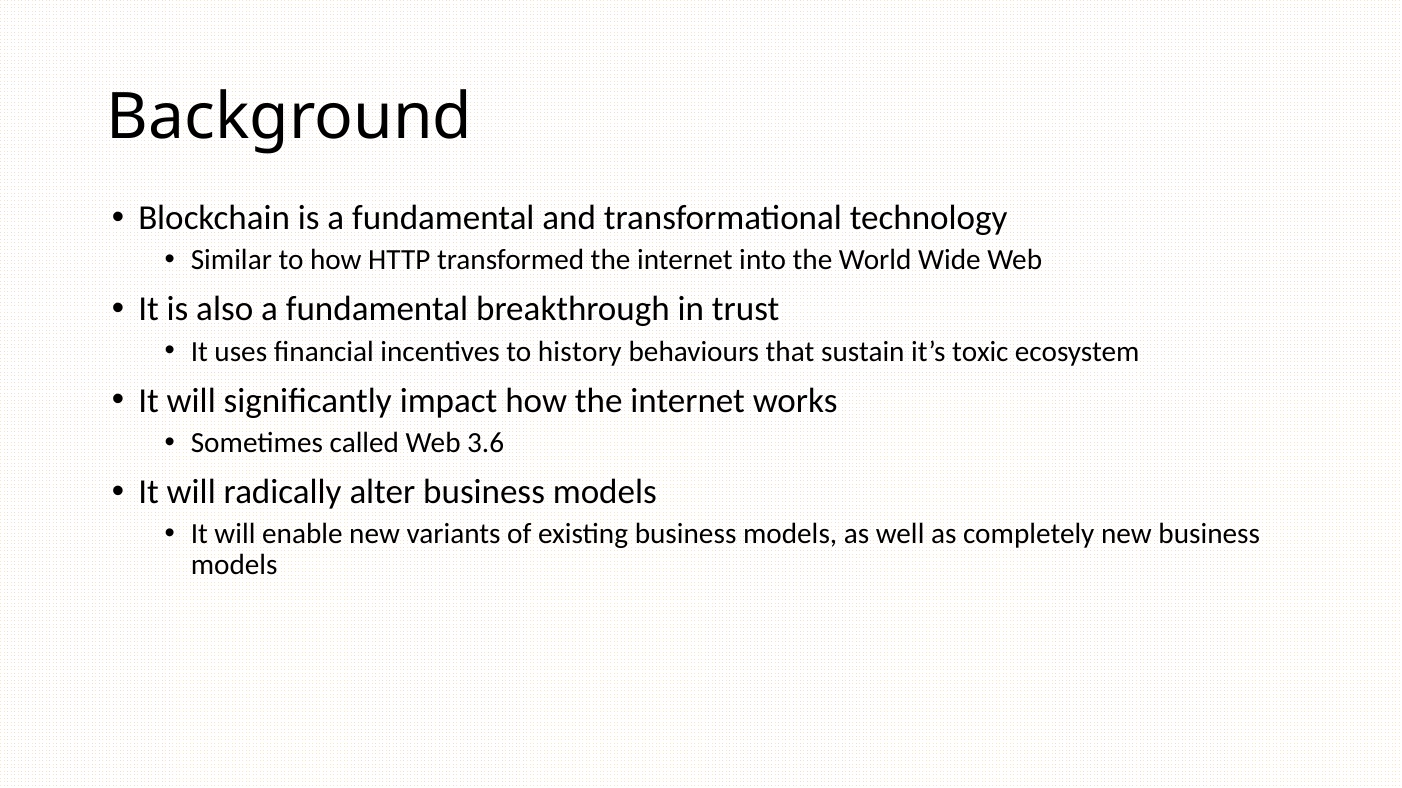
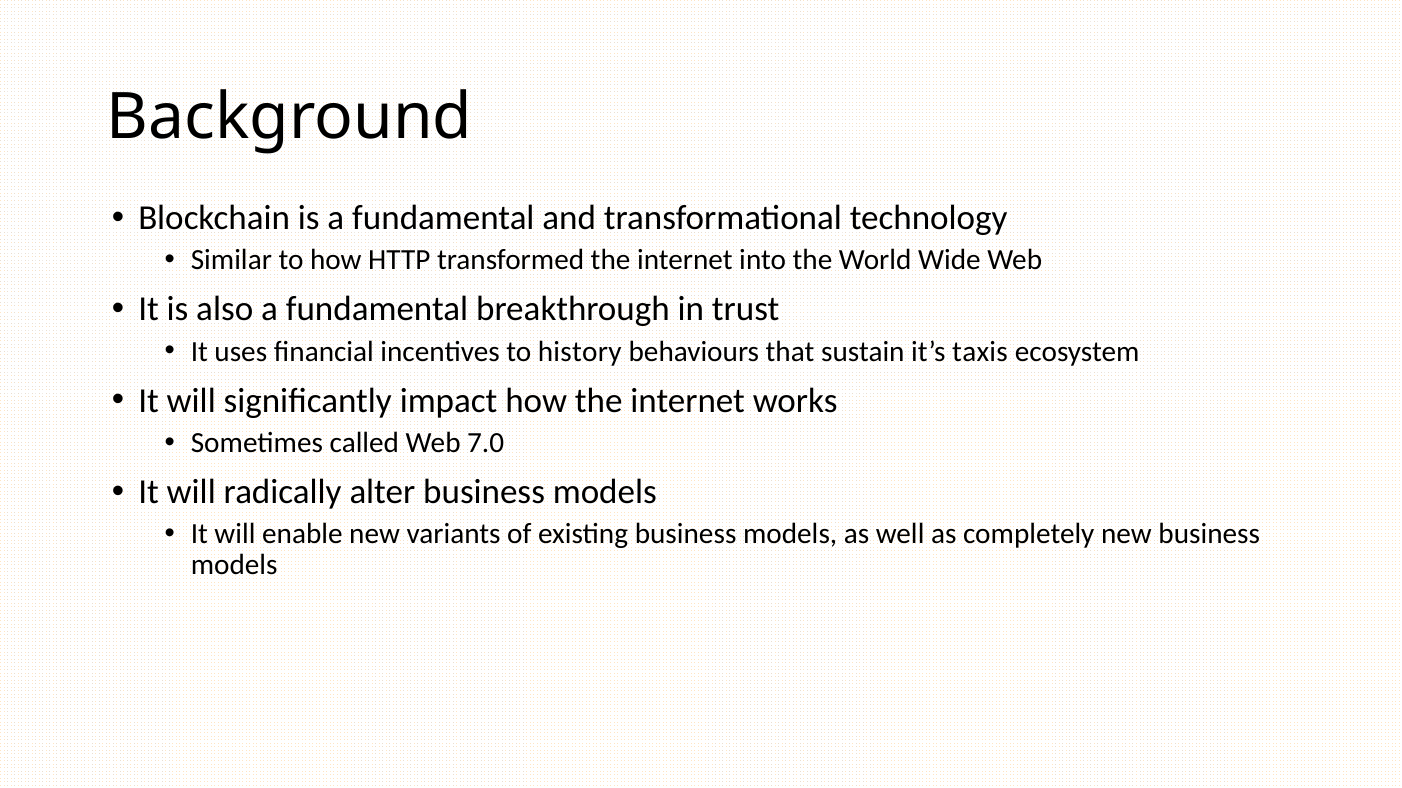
toxic: toxic -> taxis (980, 352)
3.6: 3.6 -> 7.0 (486, 443)
